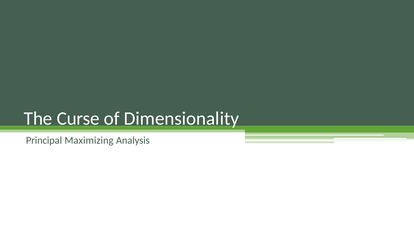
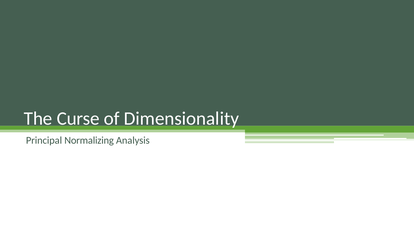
Maximizing: Maximizing -> Normalizing (89, 140)
